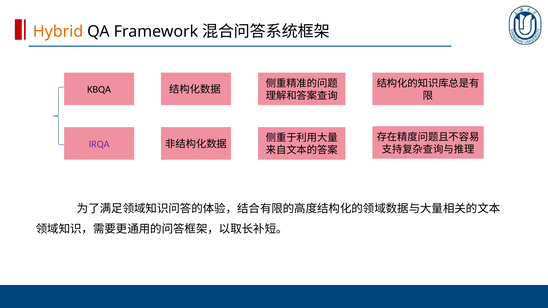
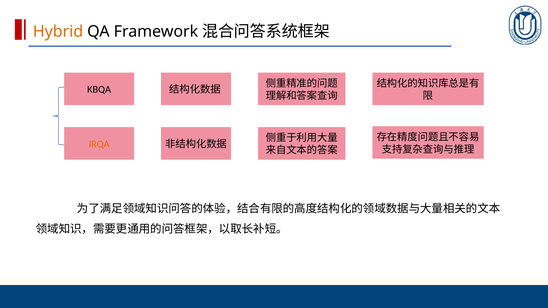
IRQA colour: purple -> orange (99, 144)
